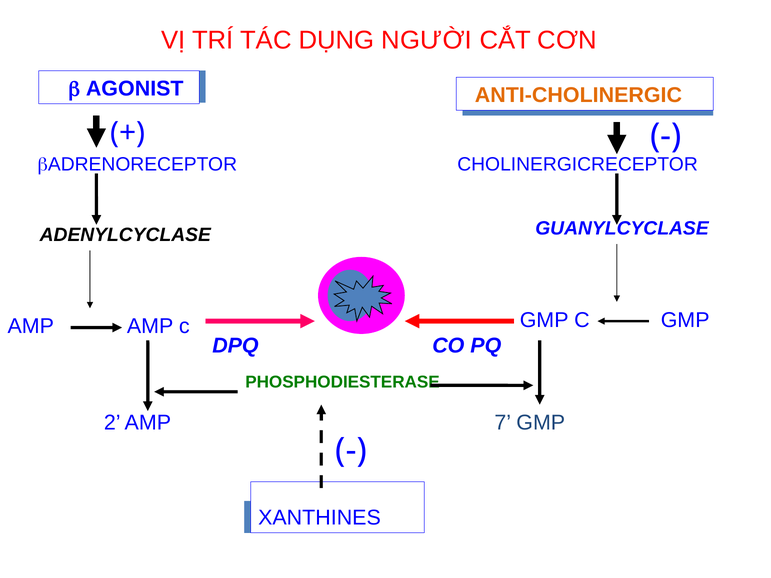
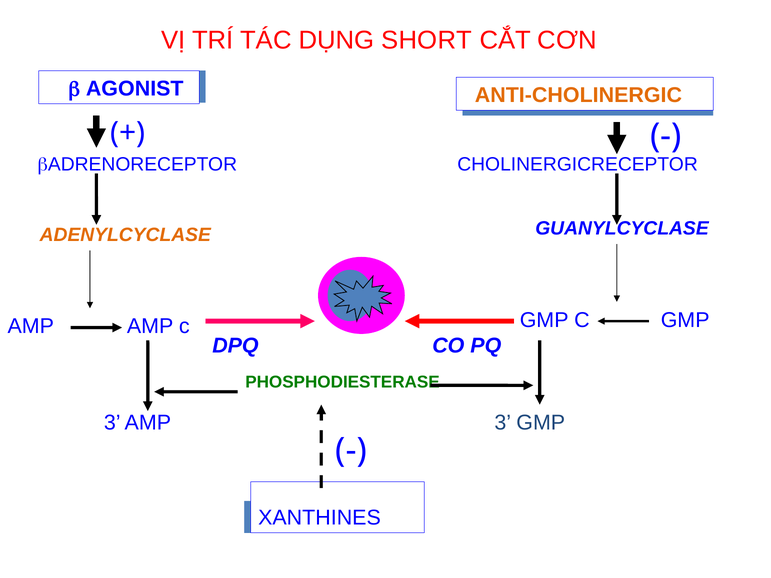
NGƯỜI: NGƯỜI -> SHORT (427, 40)
ADENYLCYCLASE colour: black -> orange (125, 235)
2: 2 -> 3 (112, 423)
AMP 7: 7 -> 3 (503, 423)
